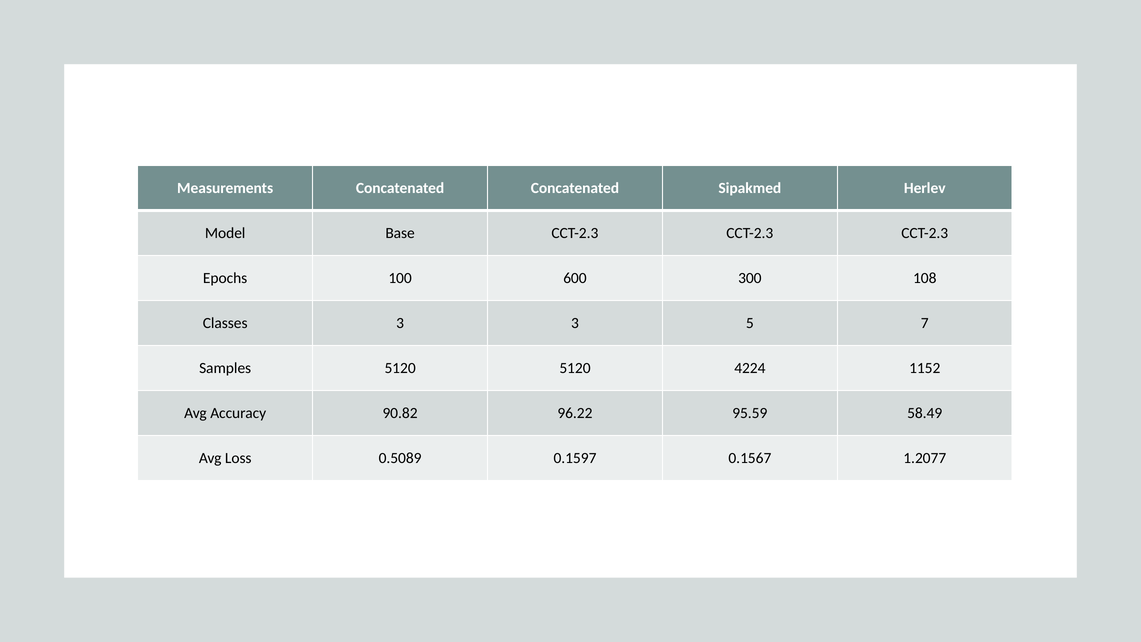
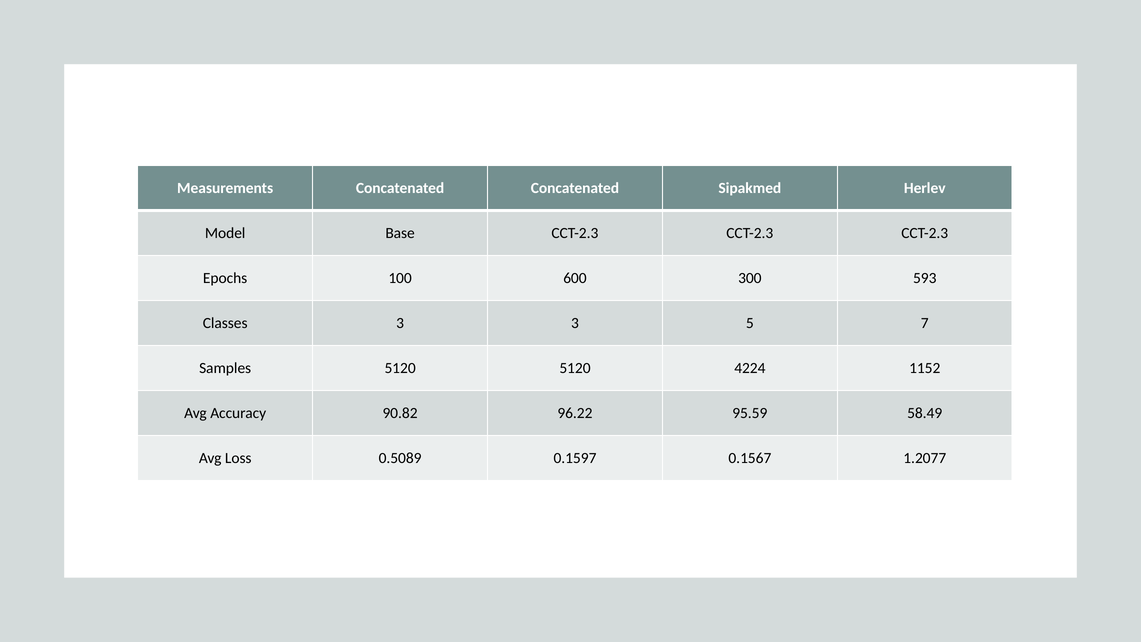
108: 108 -> 593 (925, 278)
